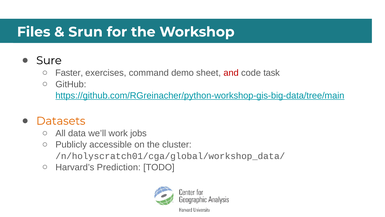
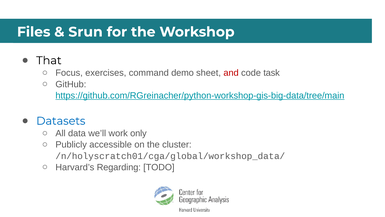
Sure: Sure -> That (49, 60)
Faster: Faster -> Focus (69, 73)
Datasets colour: orange -> blue (61, 121)
jobs: jobs -> only (138, 133)
Prediction: Prediction -> Regarding (119, 167)
